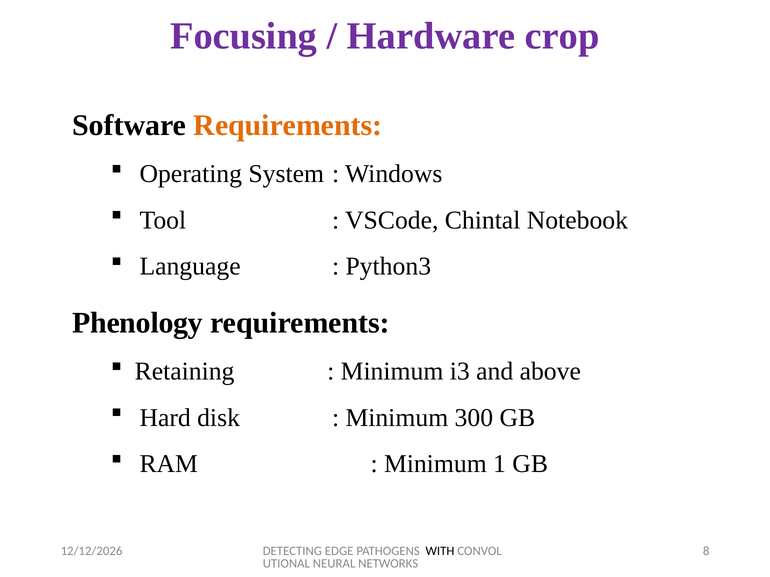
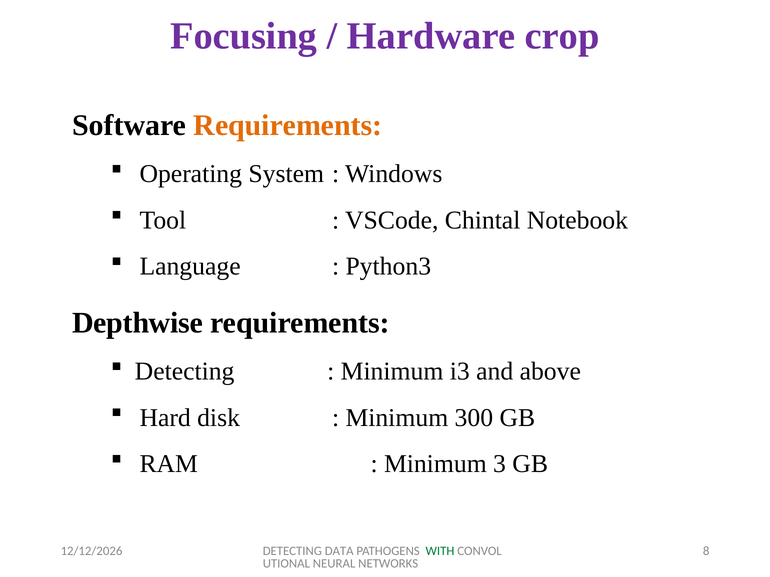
Phenology: Phenology -> Depthwise (138, 323)
Retaining: Retaining -> Detecting (185, 372)
1: 1 -> 3 (500, 464)
EDGE: EDGE -> DATA (339, 551)
WITH colour: black -> green (440, 551)
